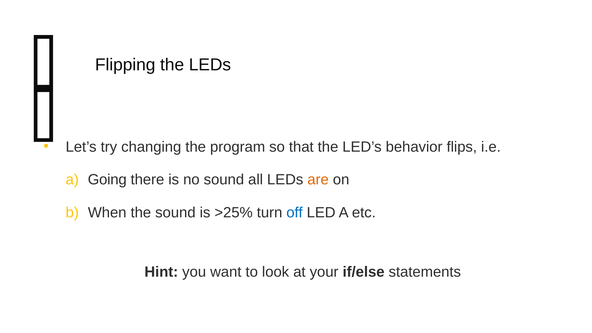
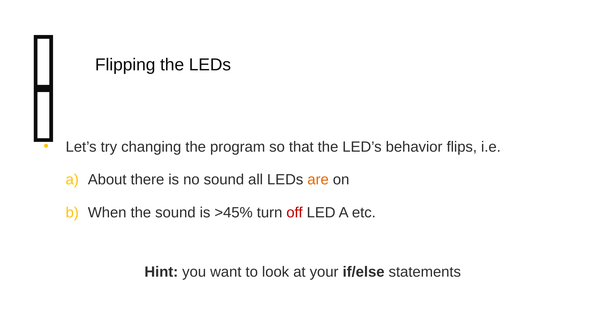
Going: Going -> About (107, 180)
>25%: >25% -> >45% (234, 213)
off colour: blue -> red (295, 213)
